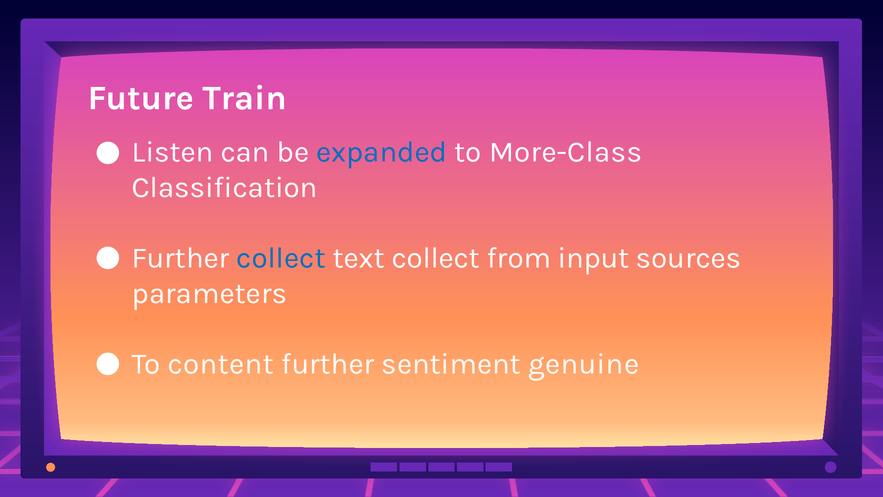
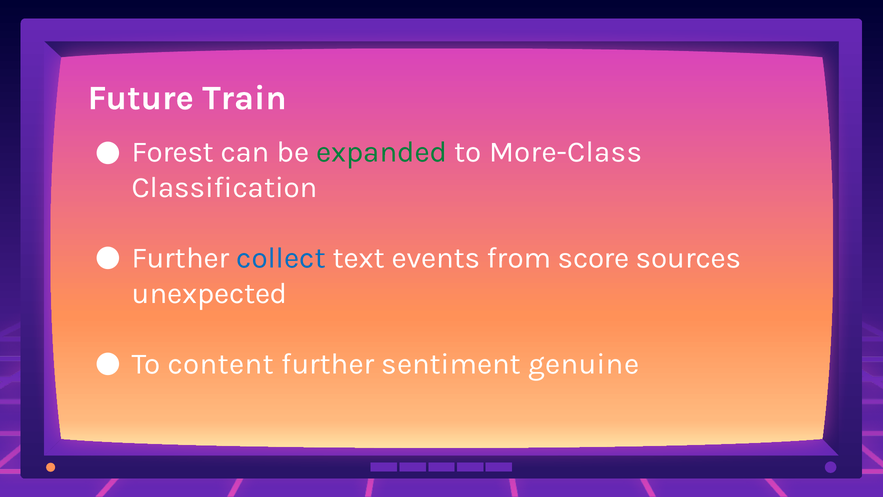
Listen: Listen -> Forest (173, 152)
expanded colour: blue -> green (382, 152)
text collect: collect -> events (436, 258)
input: input -> score (594, 258)
parameters: parameters -> unexpected (210, 293)
